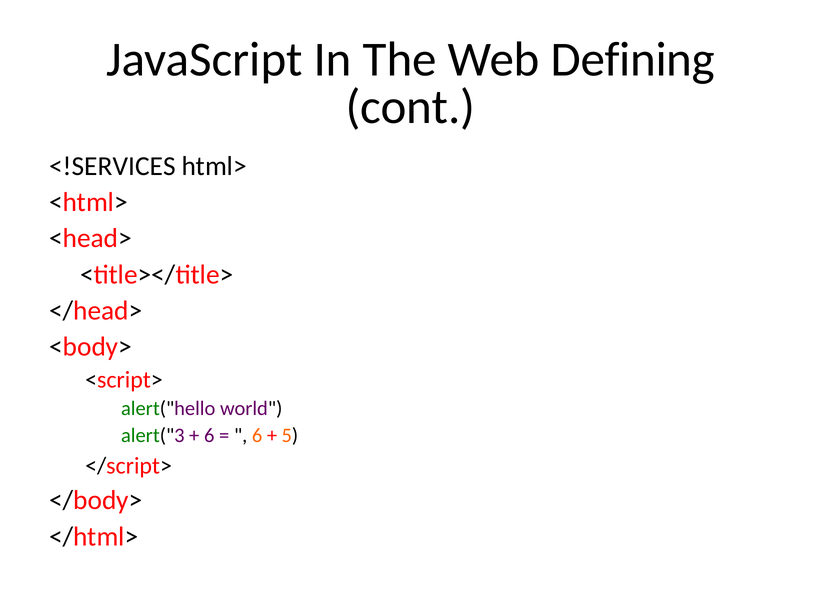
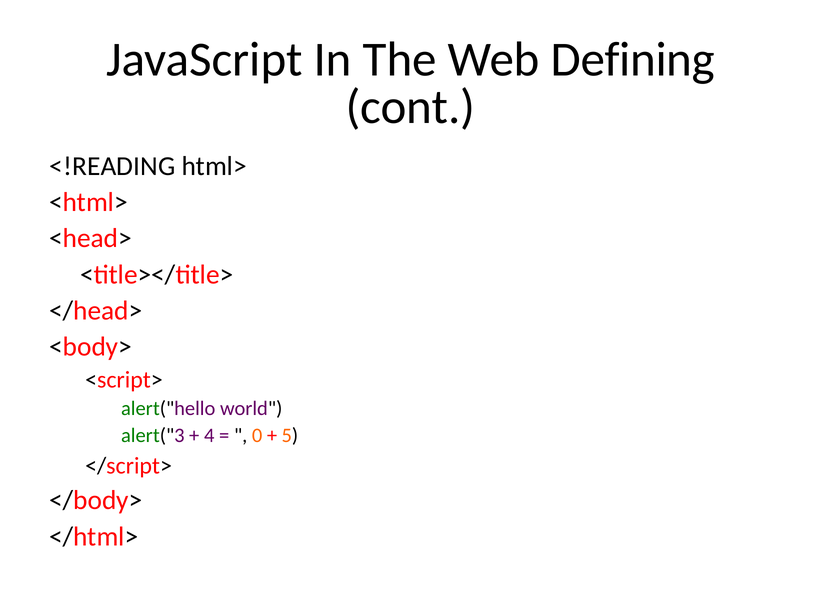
<!SERVICES: <!SERVICES -> <!READING (112, 166)
6: 6 -> 4 (209, 435)
6: 6 -> 0 (257, 435)
